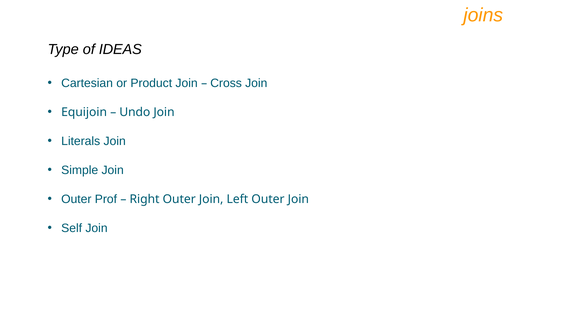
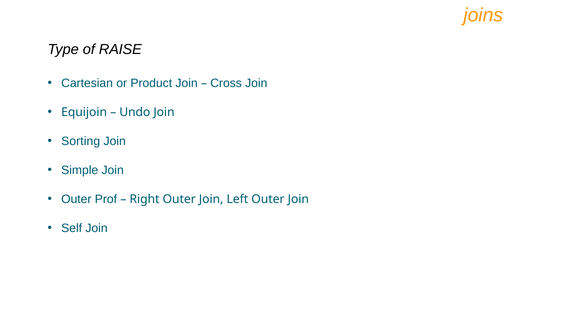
IDEAS: IDEAS -> RAISE (120, 50)
Literals: Literals -> Sorting (81, 141)
